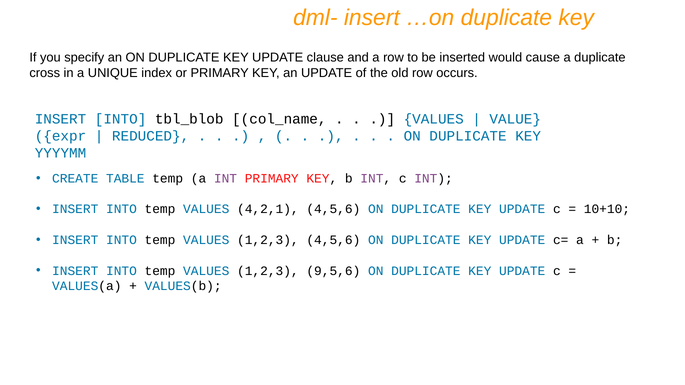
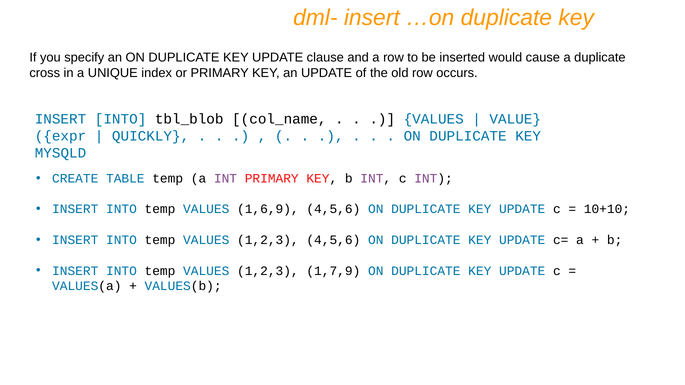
REDUCED: REDUCED -> QUICKLY (151, 136)
YYYYMM: YYYYMM -> MYSQLD (61, 153)
4,2,1: 4,2,1 -> 1,6,9 (268, 209)
9,5,6: 9,5,6 -> 1,7,9 (333, 271)
